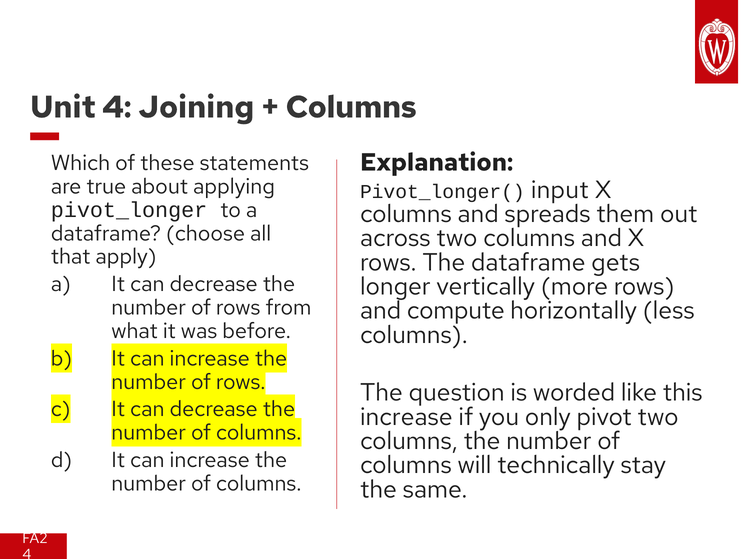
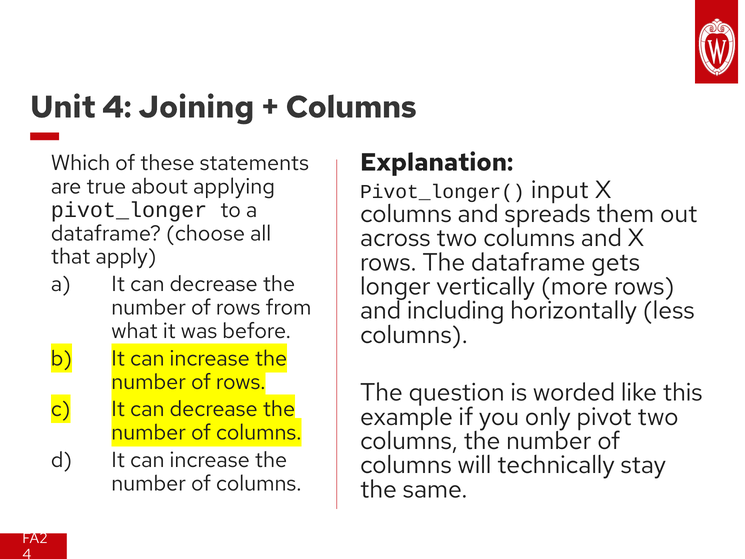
compute: compute -> including (456, 311)
increase: increase -> example (406, 417)
